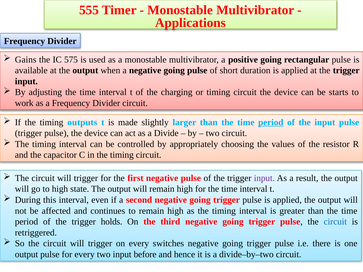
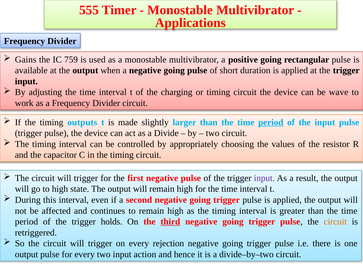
575: 575 -> 759 (71, 60)
starts: starts -> wave (339, 92)
third underline: none -> present (170, 222)
circuit colour: blue -> orange (335, 222)
switches: switches -> rejection (168, 244)
before: before -> action (145, 255)
